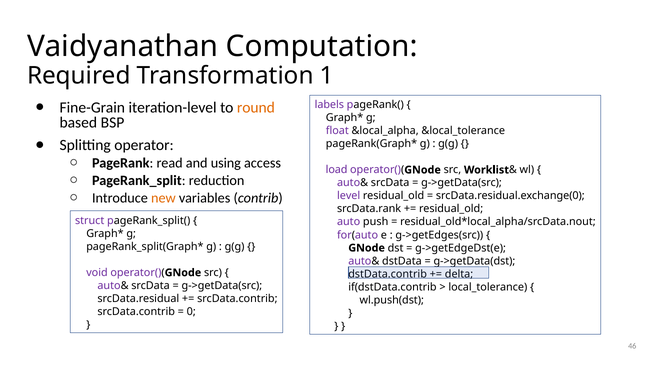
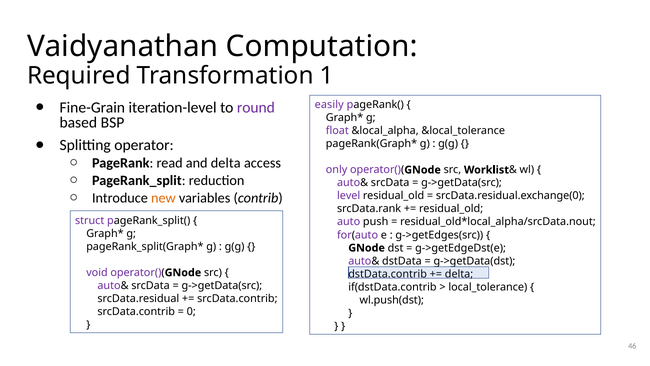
round colour: orange -> purple (256, 107)
labels: labels -> easily (329, 105)
and using: using -> delta (226, 163)
load: load -> only (337, 170)
